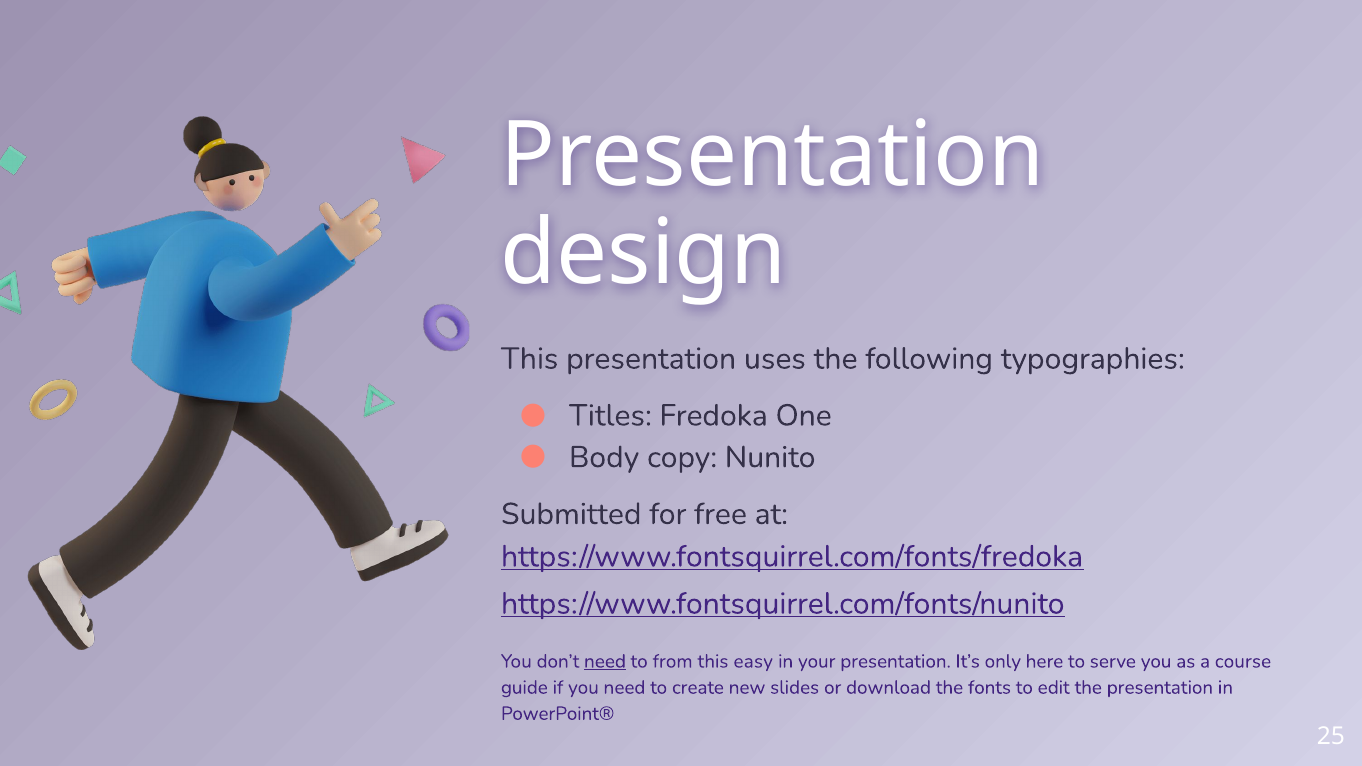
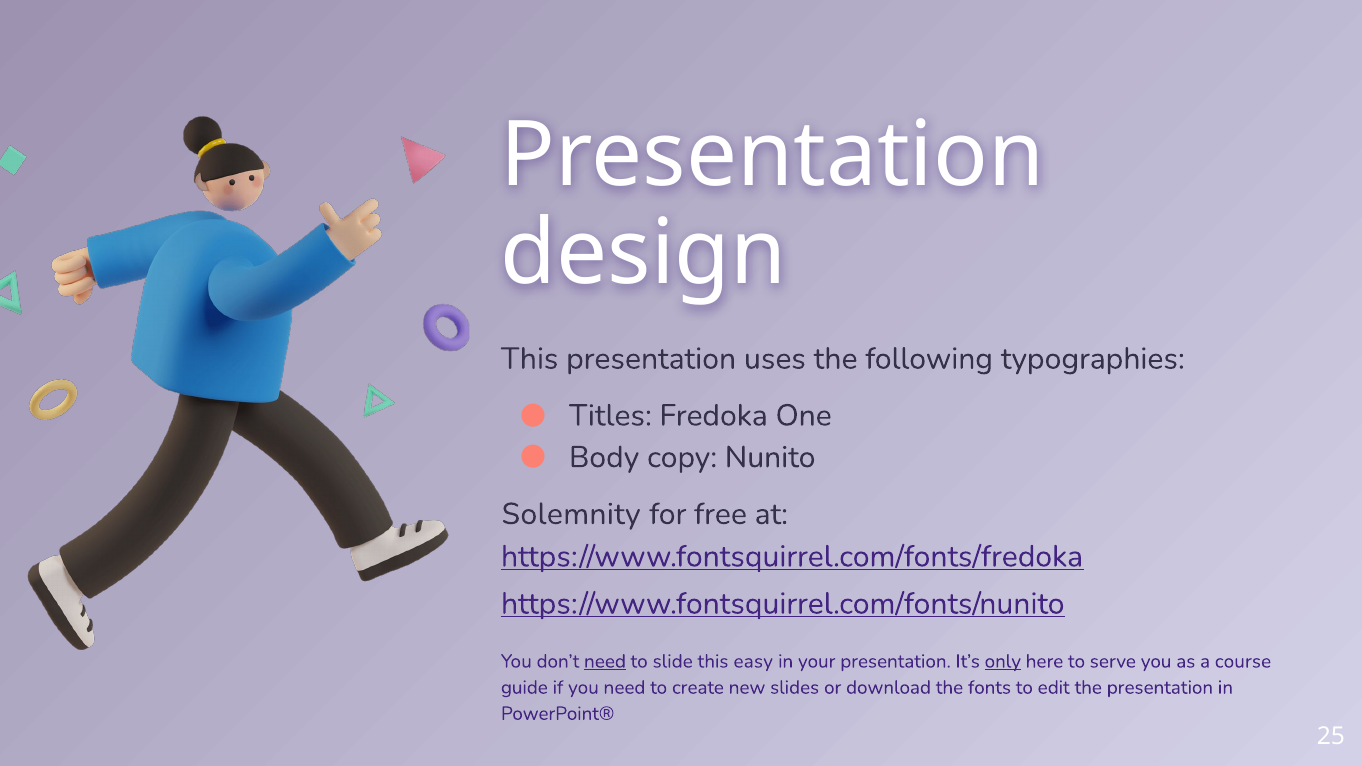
Submitted: Submitted -> Solemnity (571, 514)
from: from -> slide (673, 661)
only underline: none -> present (1003, 661)
